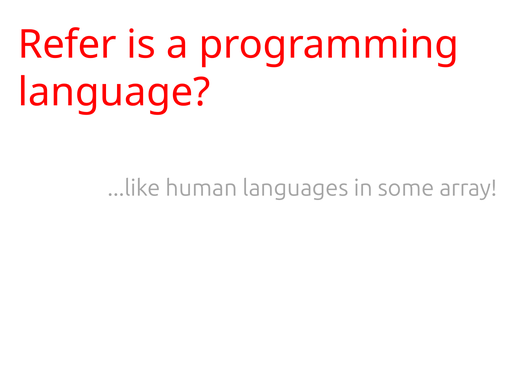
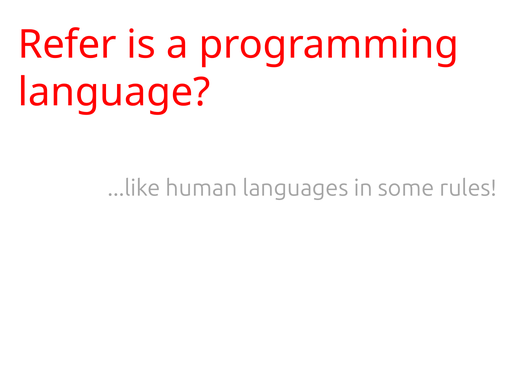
array: array -> rules (468, 188)
